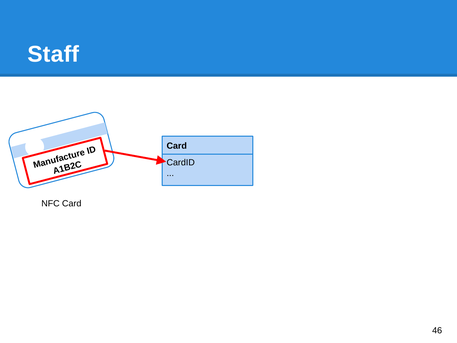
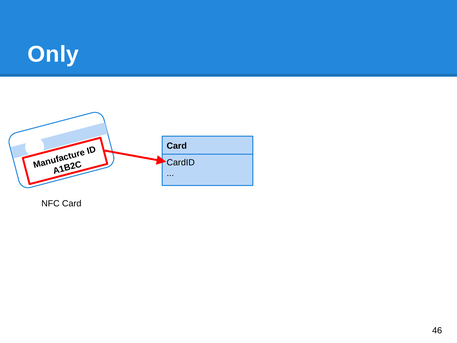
Staff: Staff -> Only (53, 54)
